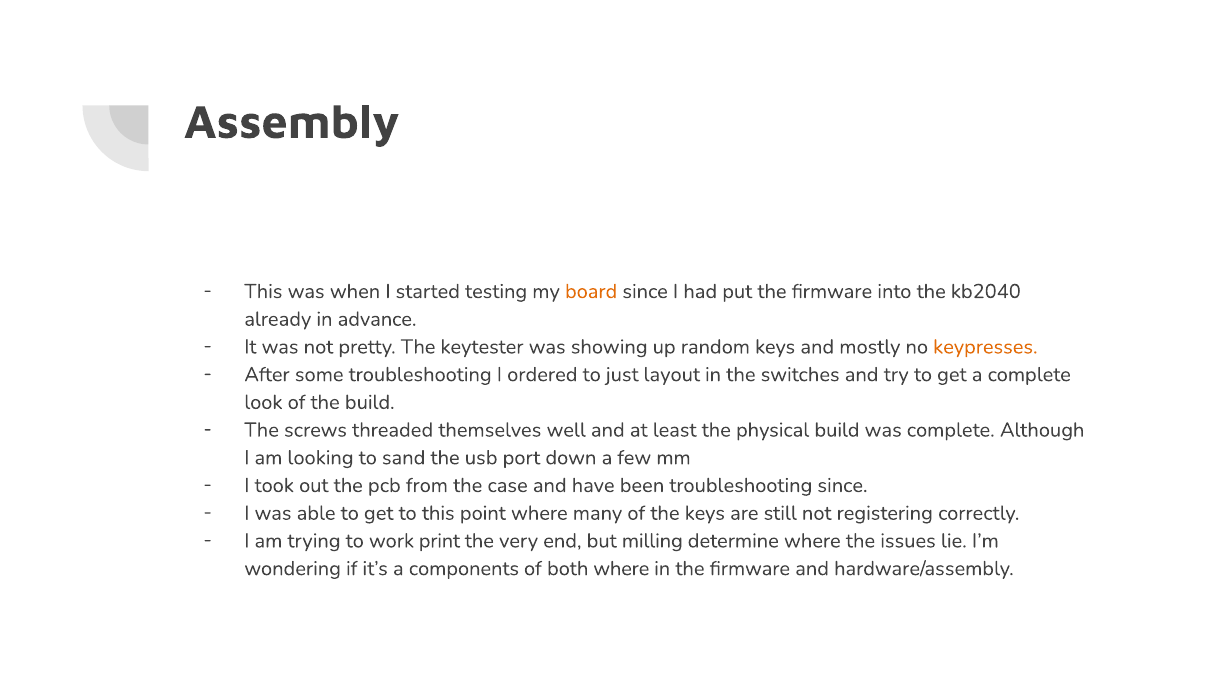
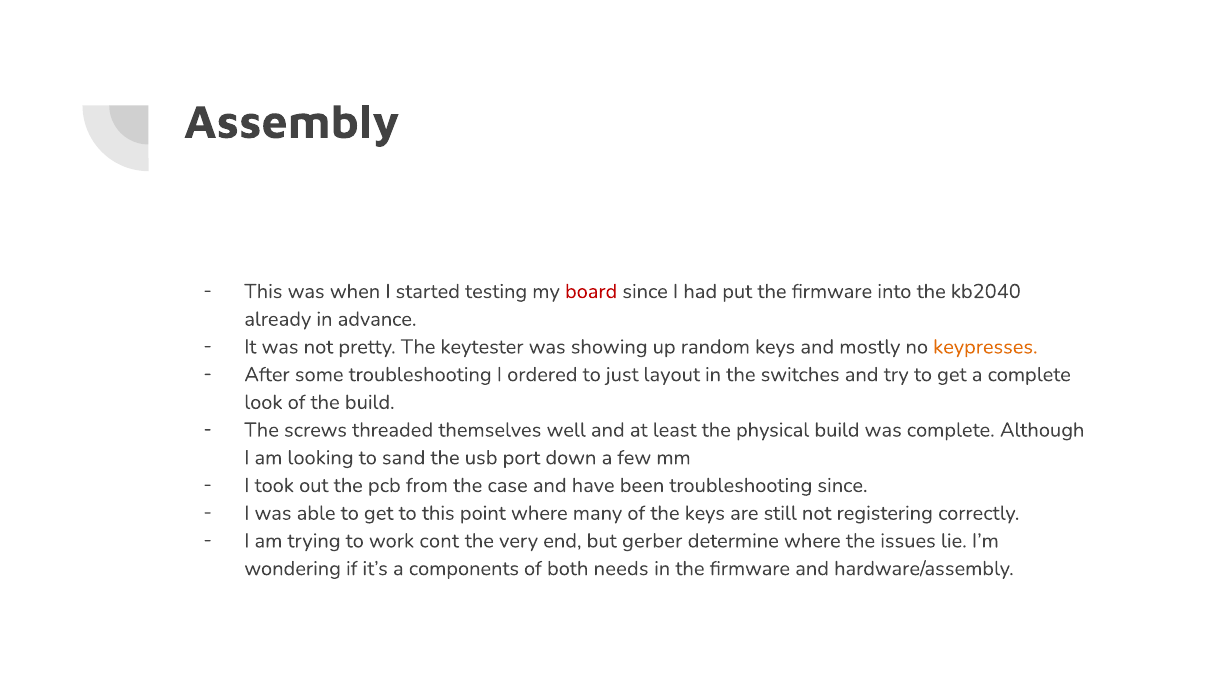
board colour: orange -> red (591, 292)
print: print -> cont (439, 541)
milling: milling -> gerber (652, 541)
both where: where -> needs (621, 569)
